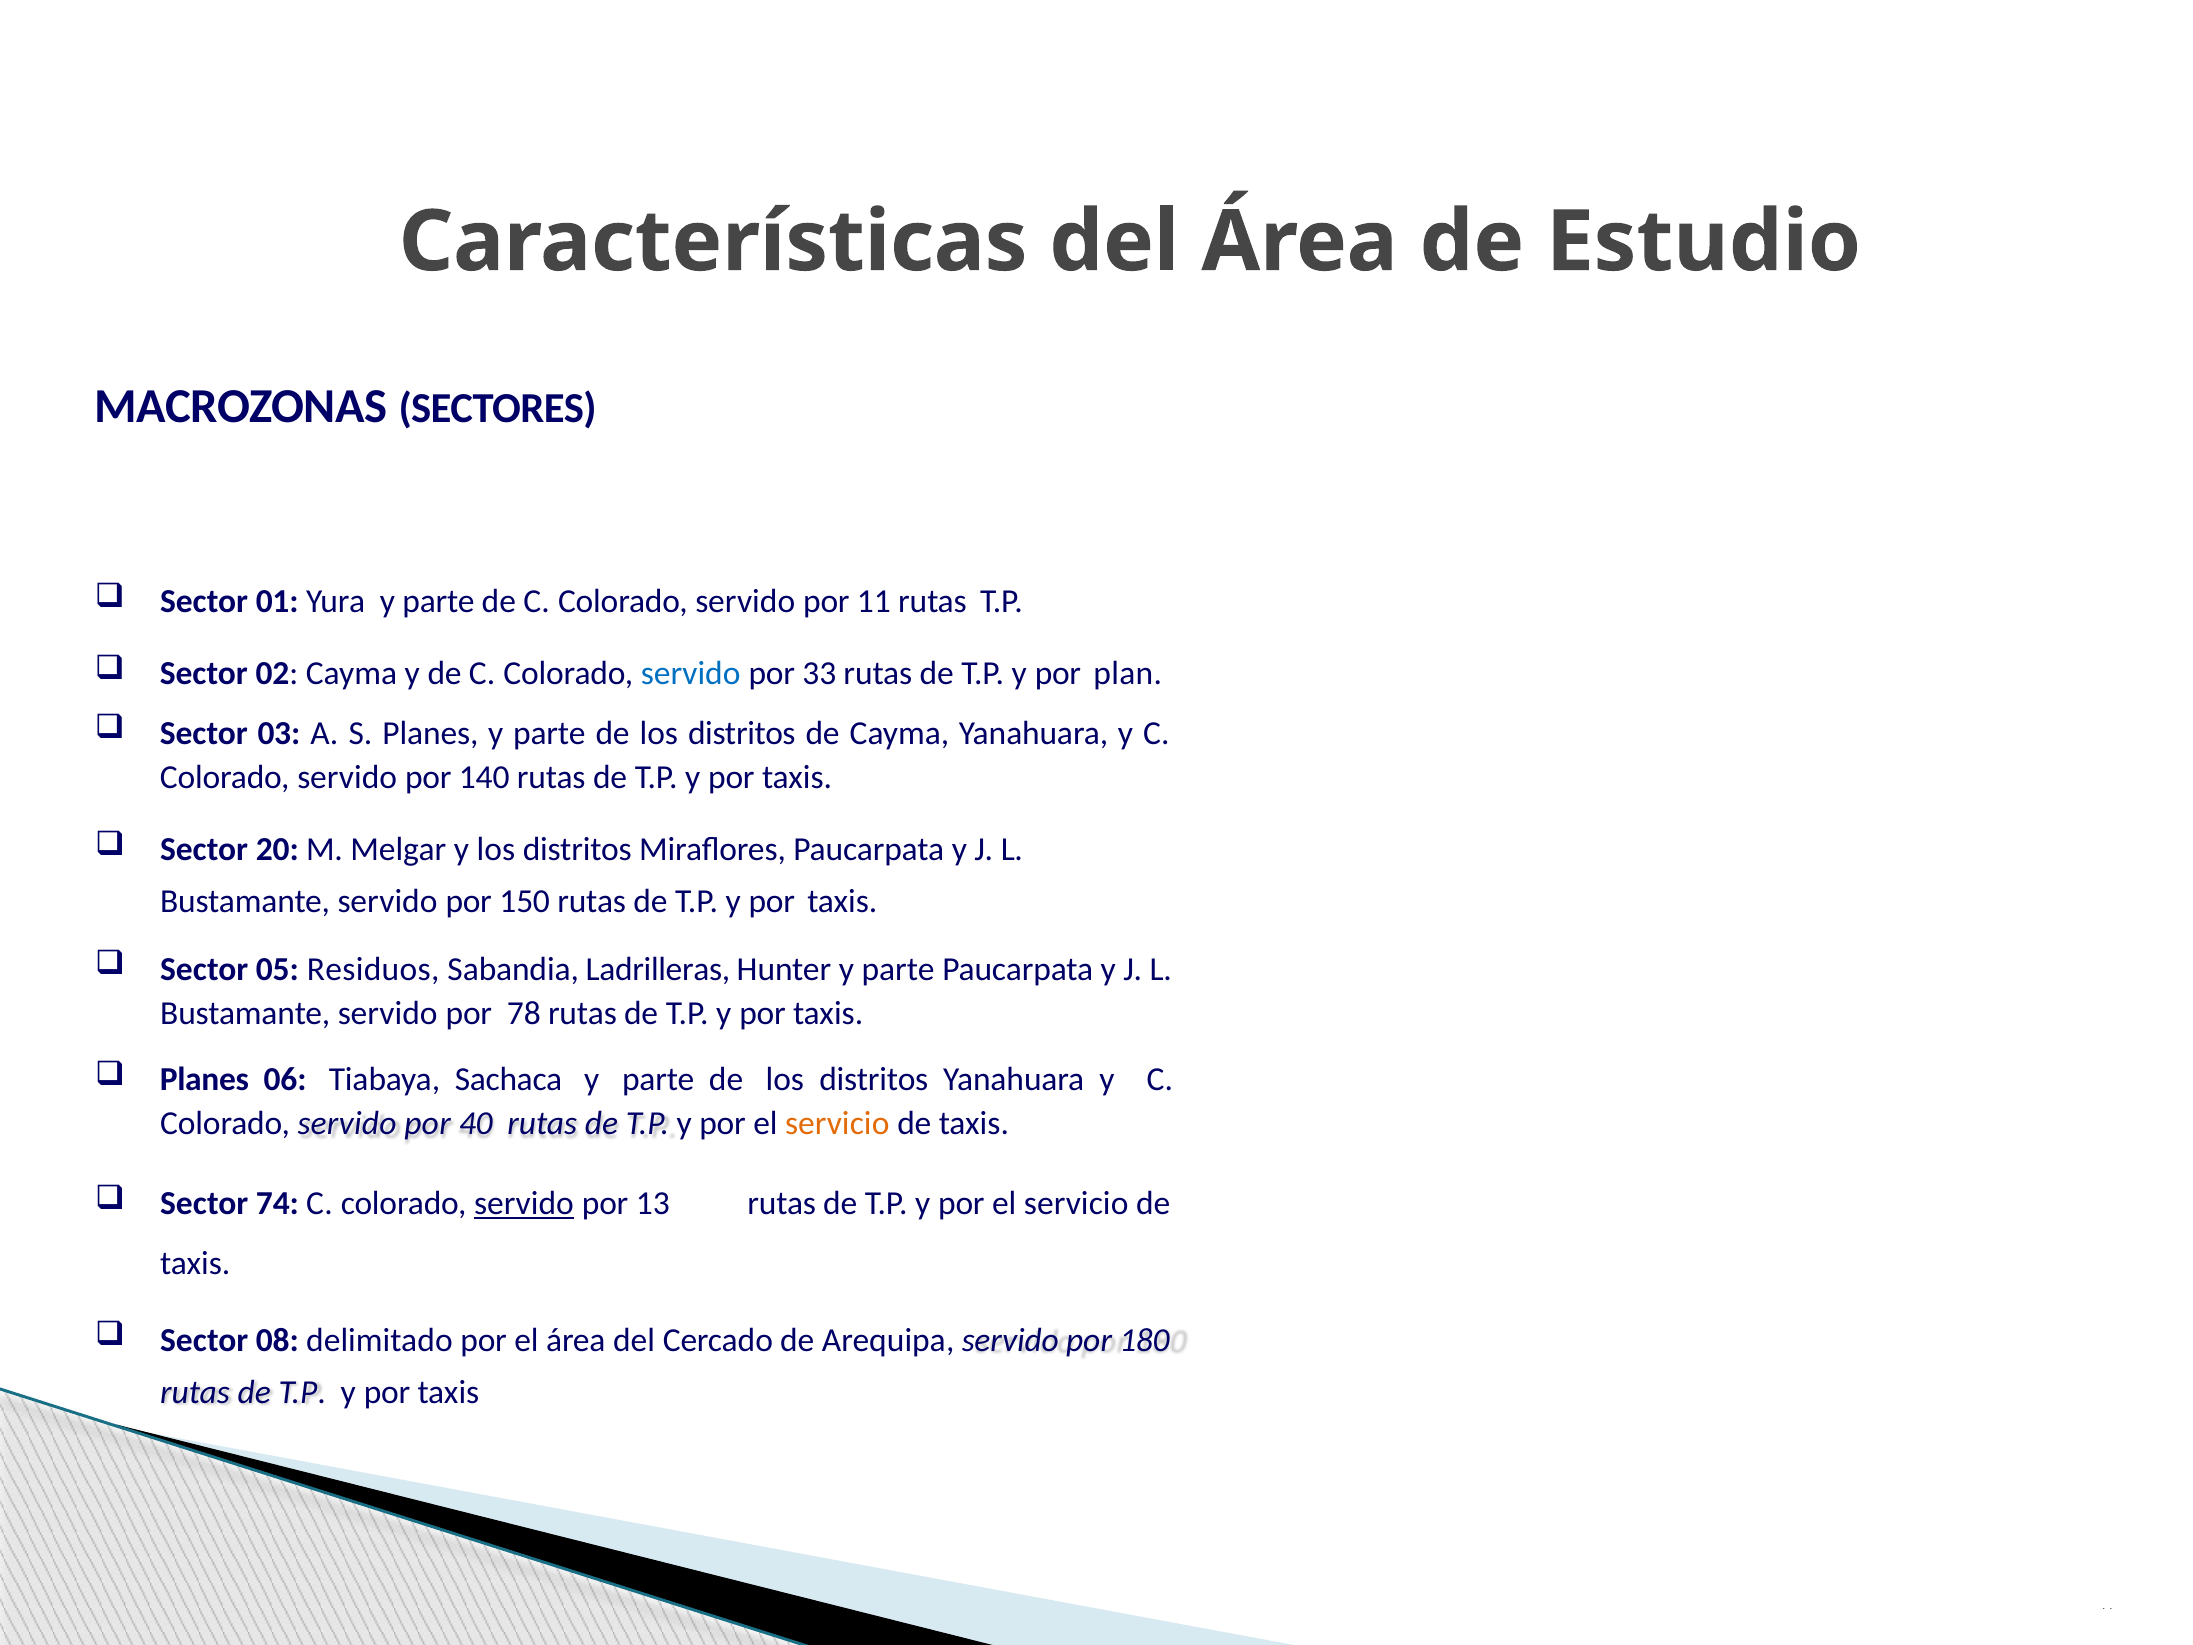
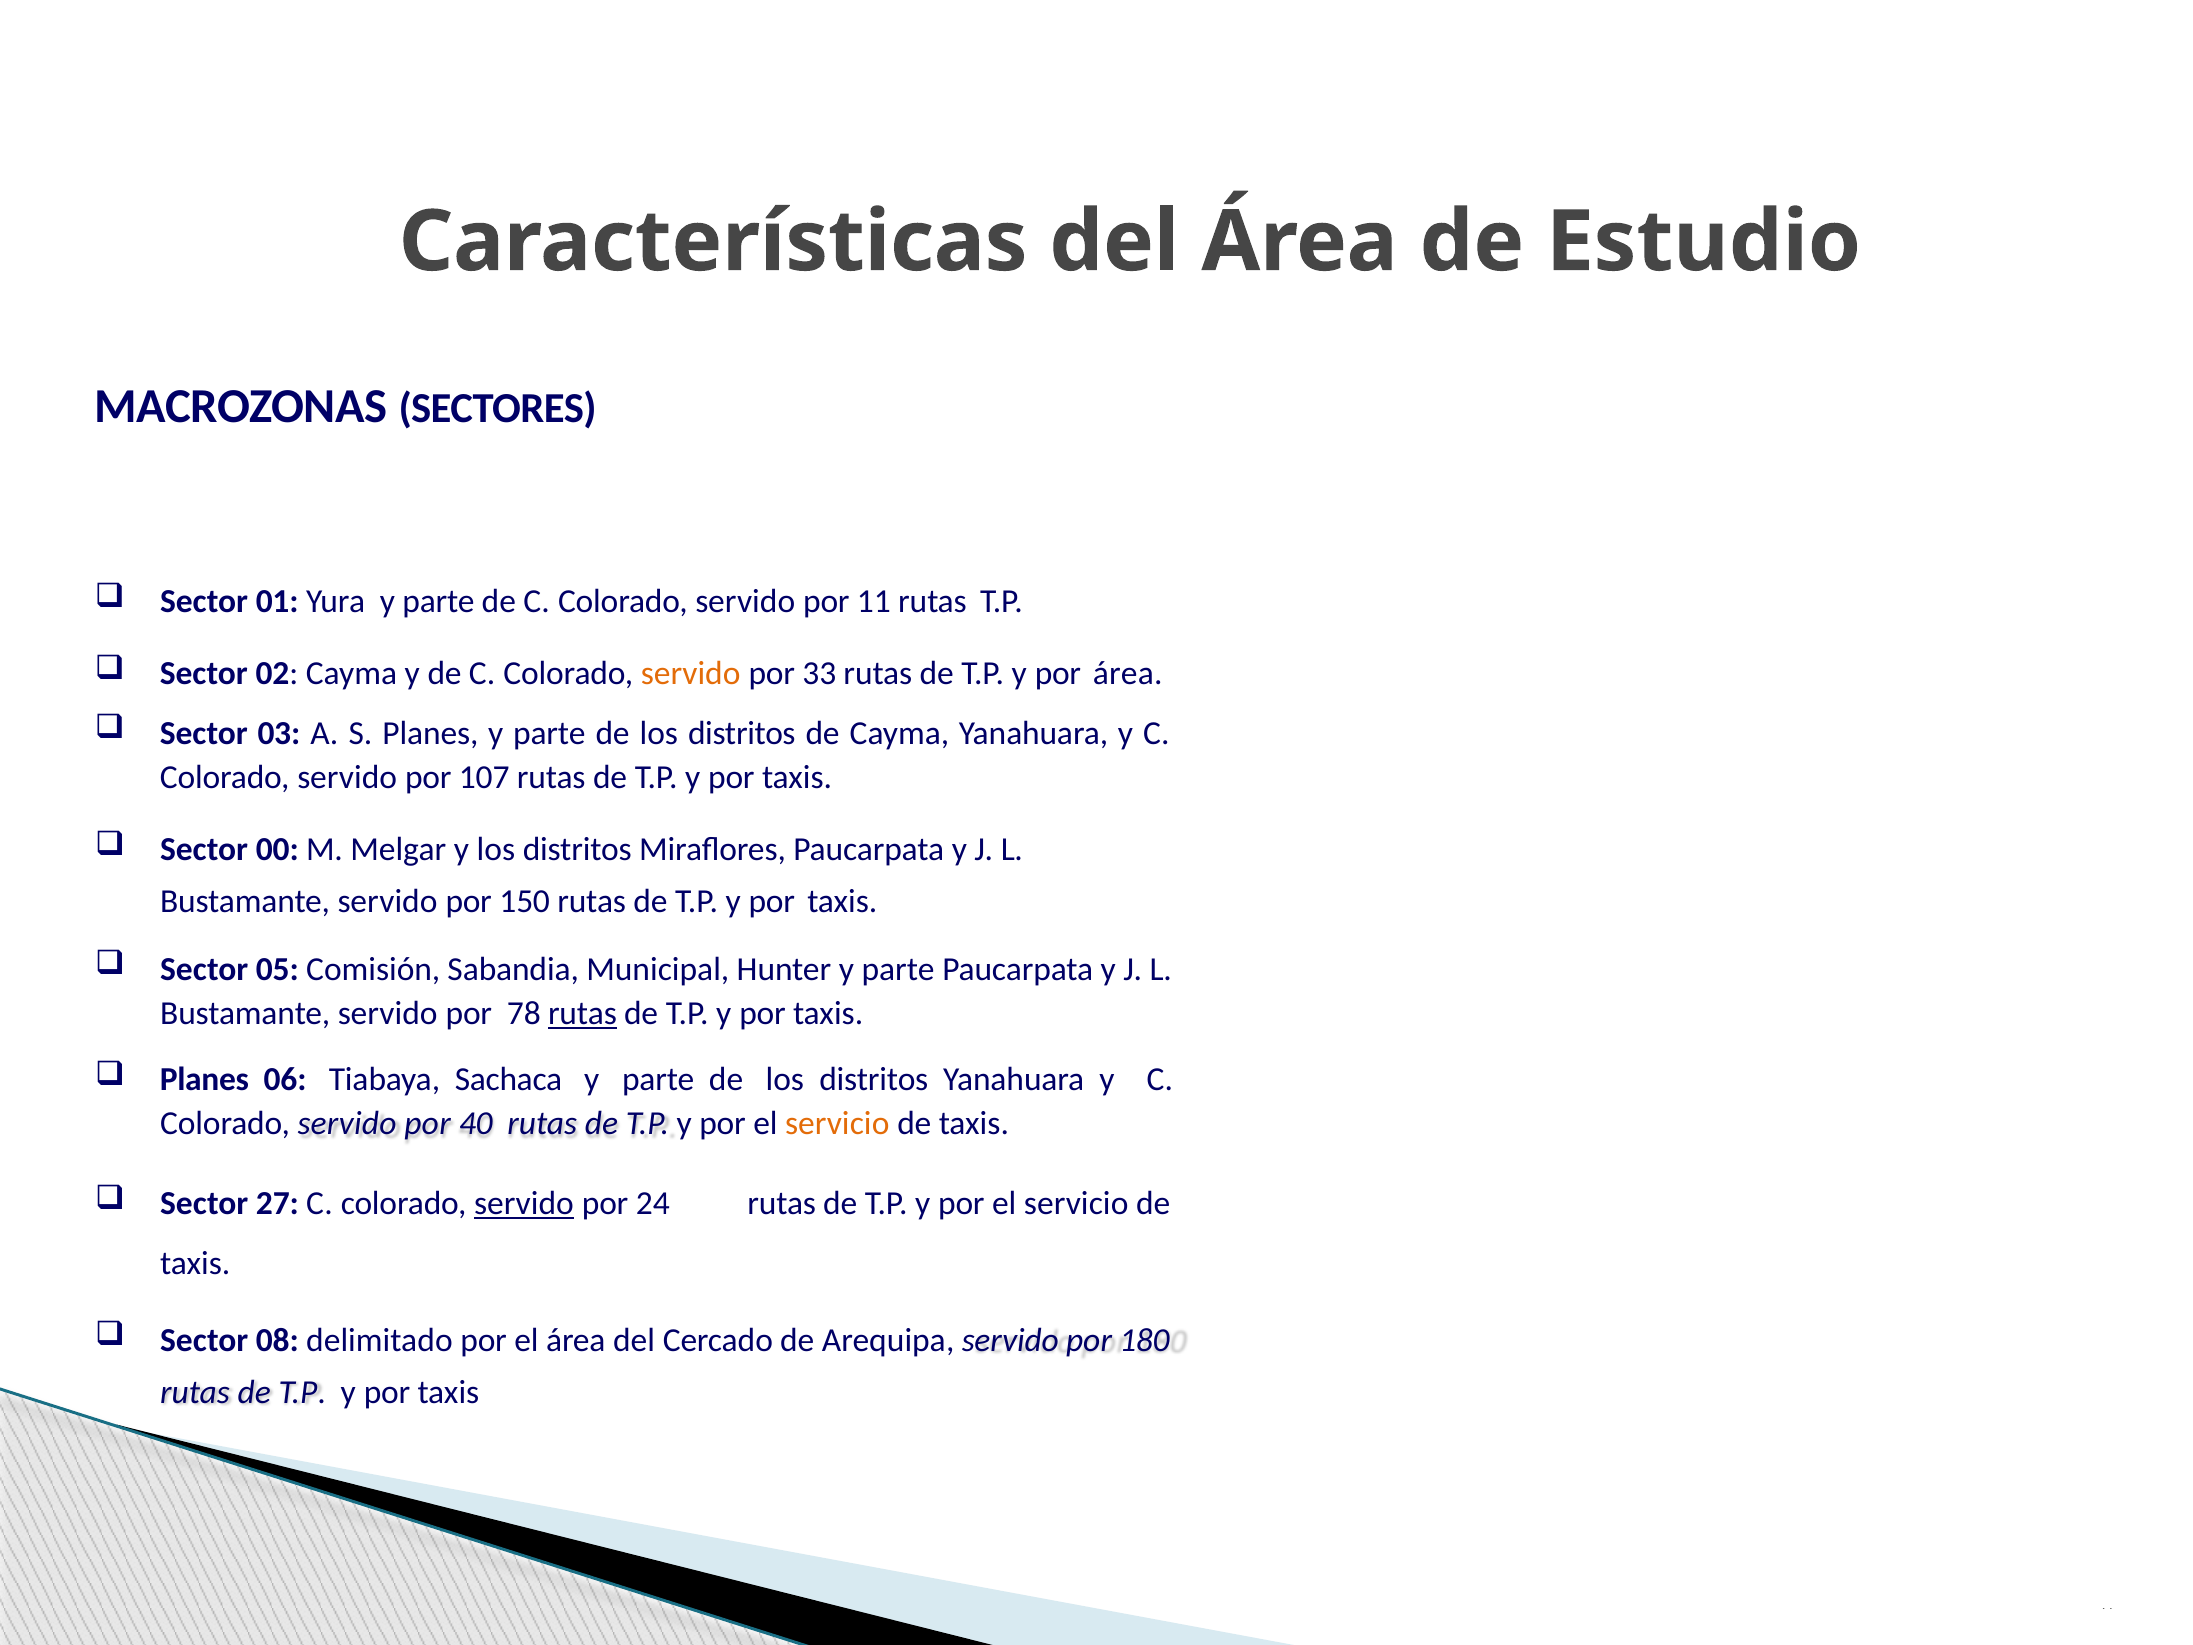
servido colour: blue -> orange (691, 674)
por plan: plan -> área (1128, 674)
140: 140 -> 107 (484, 777)
20: 20 -> 00 (277, 850)
Residuos: Residuos -> Comisión (373, 969)
Ladrilleras: Ladrilleras -> Municipal (658, 969)
rutas underline: none -> present (582, 1013)
Sector 74: 74 -> 27 (277, 1203)
13: 13 -> 24 (653, 1203)
